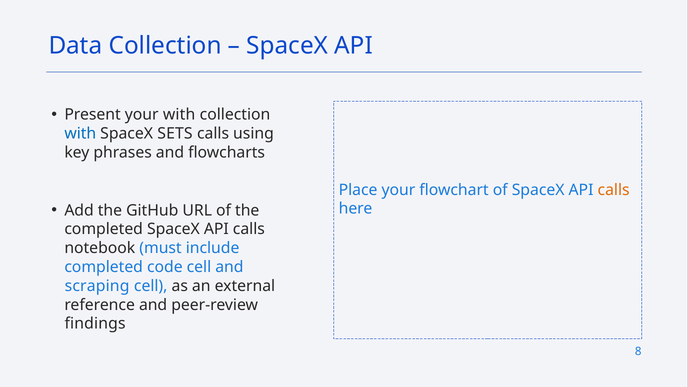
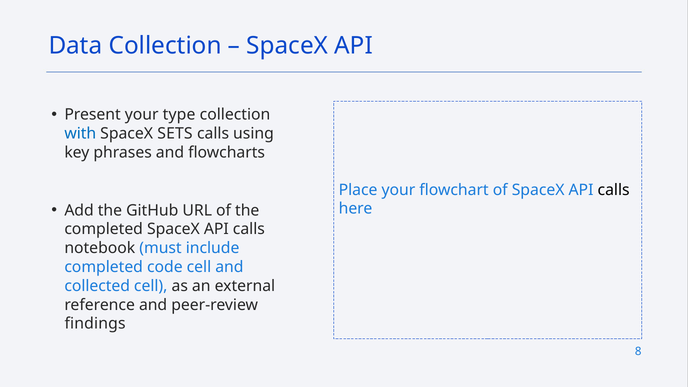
your with: with -> type (179, 115)
calls colour: orange -> black (614, 190)
scraping: scraping -> collected (97, 286)
